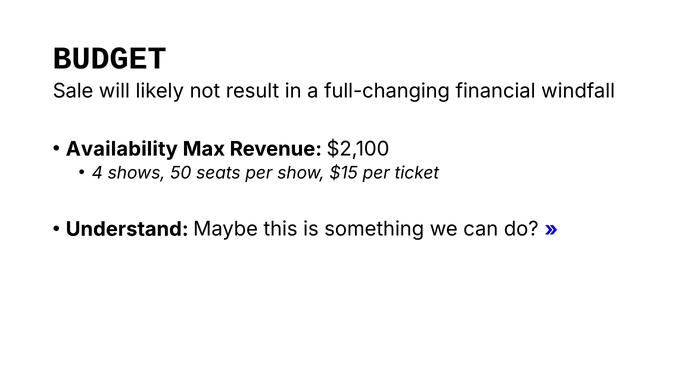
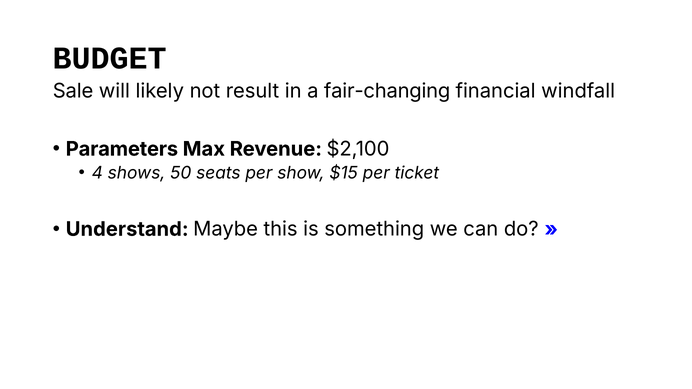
full-changing: full-changing -> fair-changing (387, 91)
Availability: Availability -> Parameters (122, 149)
